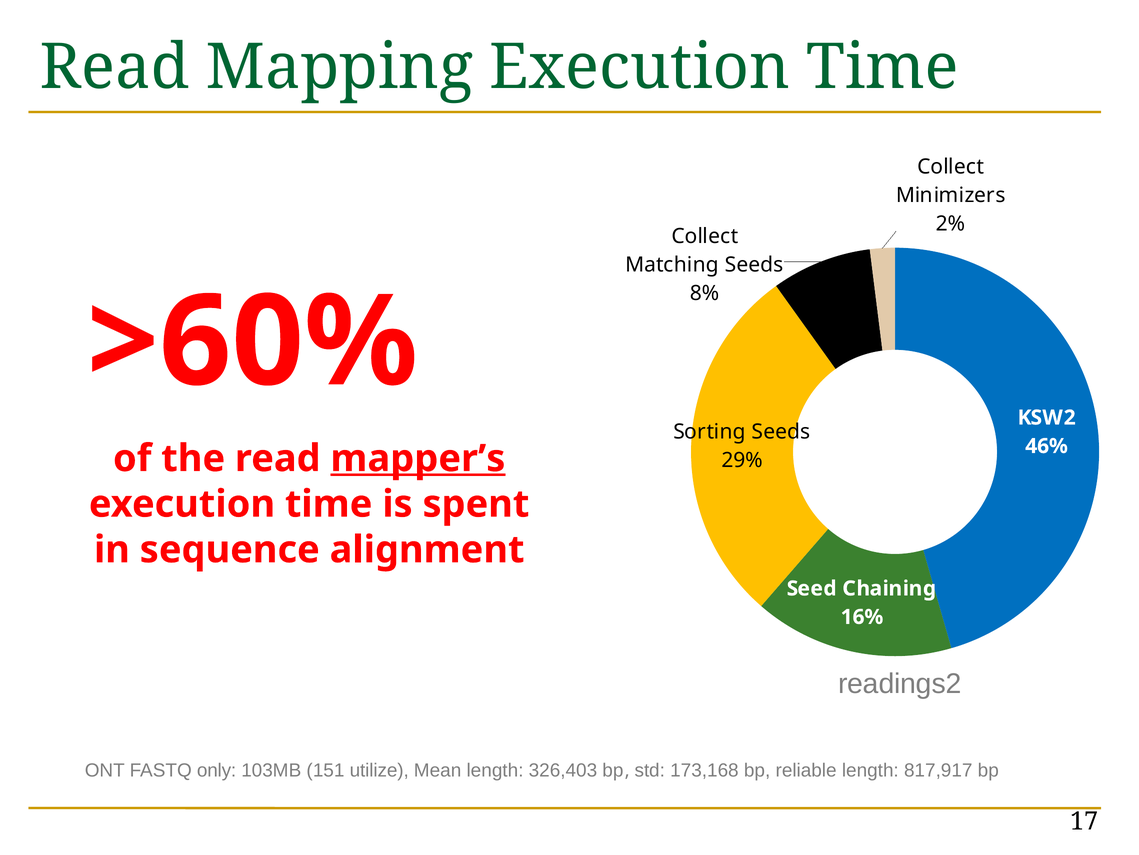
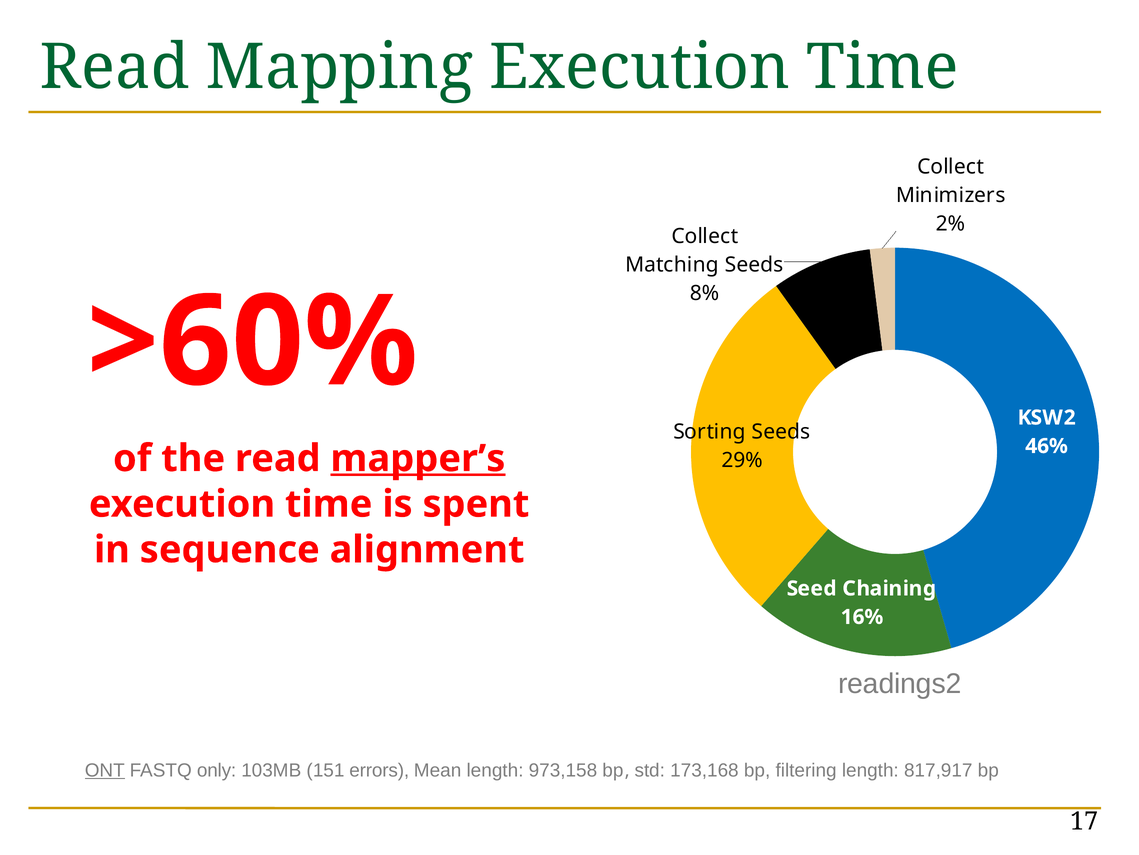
ONT underline: none -> present (105, 770)
utilize: utilize -> errors (379, 770)
326,403: 326,403 -> 973,158 (563, 770)
reliable: reliable -> filtering (806, 770)
